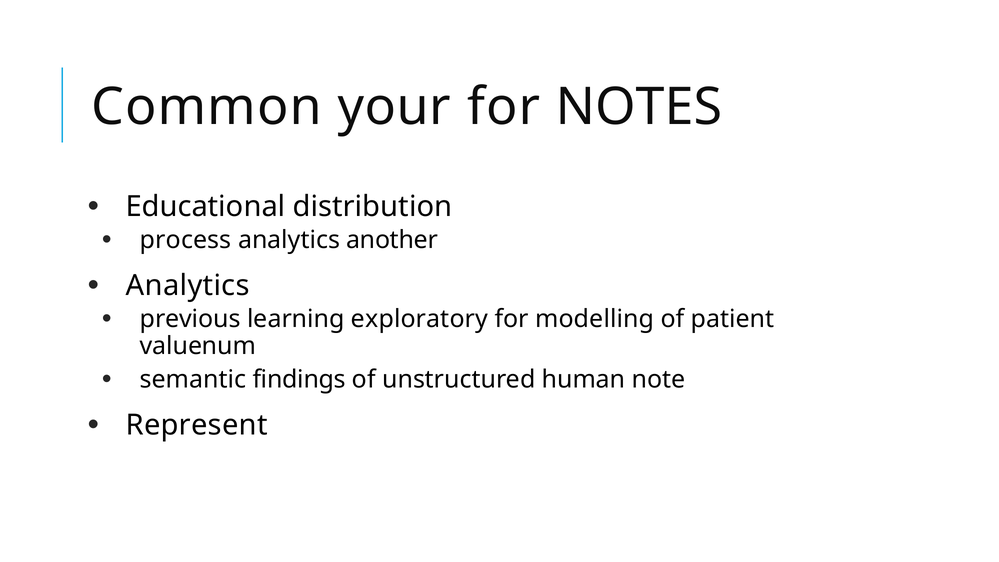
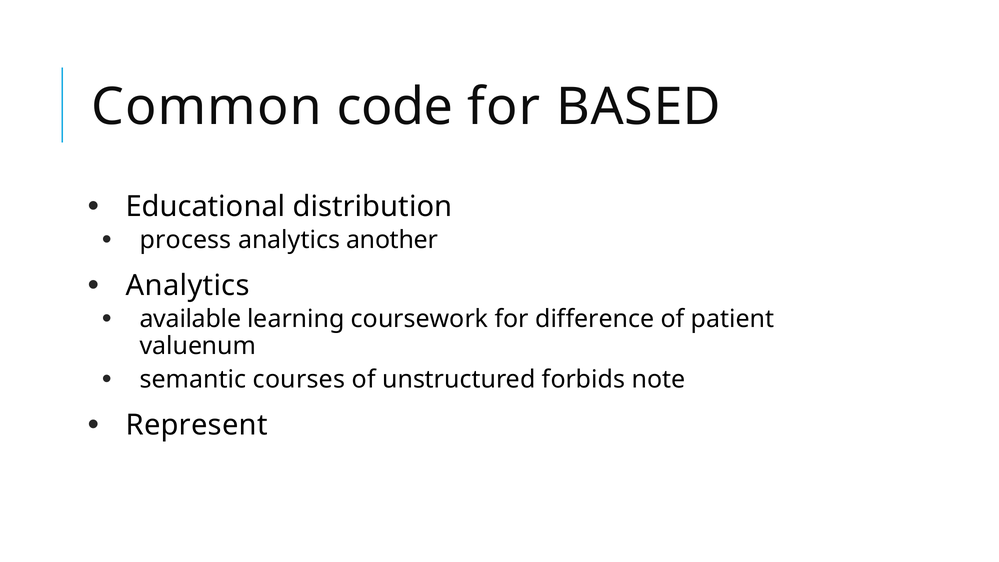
your: your -> code (395, 107)
NOTES: NOTES -> BASED (639, 107)
previous: previous -> available (190, 319)
exploratory: exploratory -> coursework (420, 319)
modelling: modelling -> difference (595, 319)
findings: findings -> courses (299, 379)
human: human -> forbids (584, 379)
